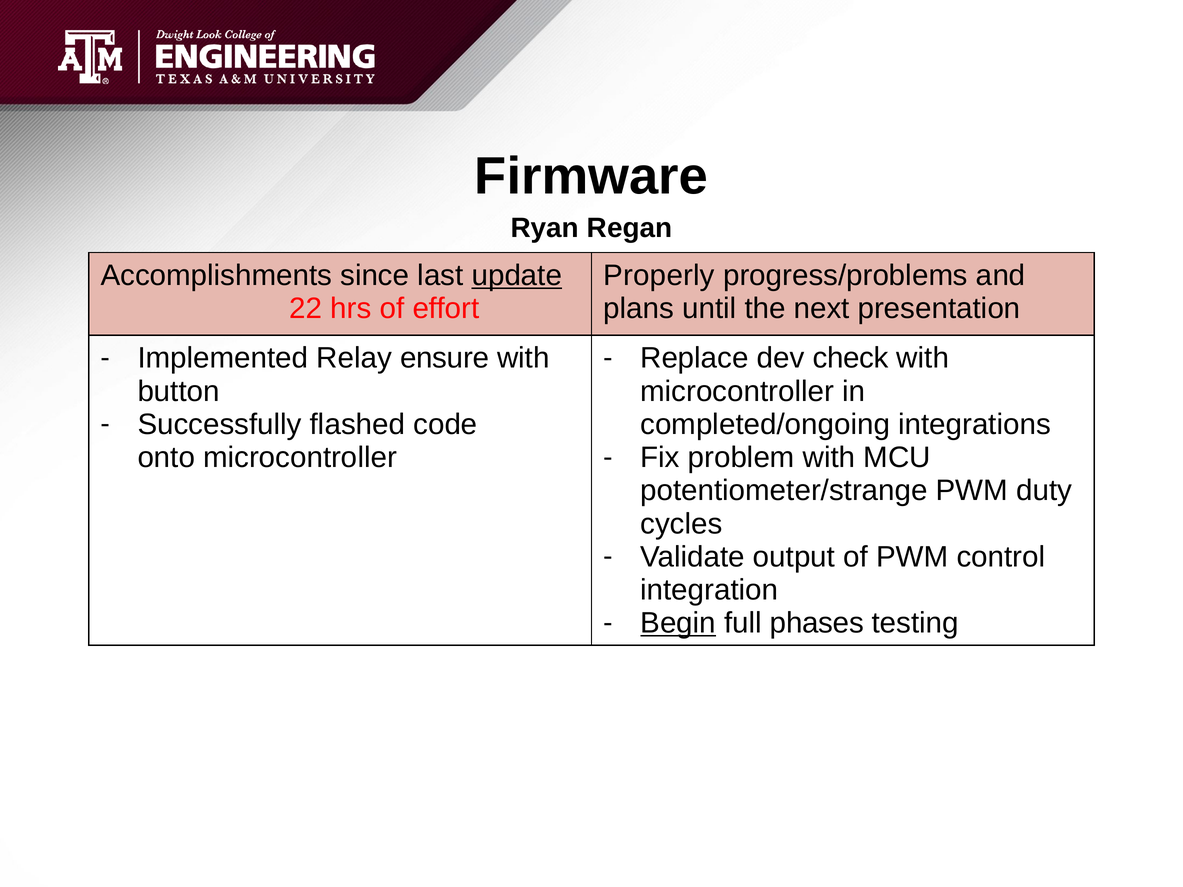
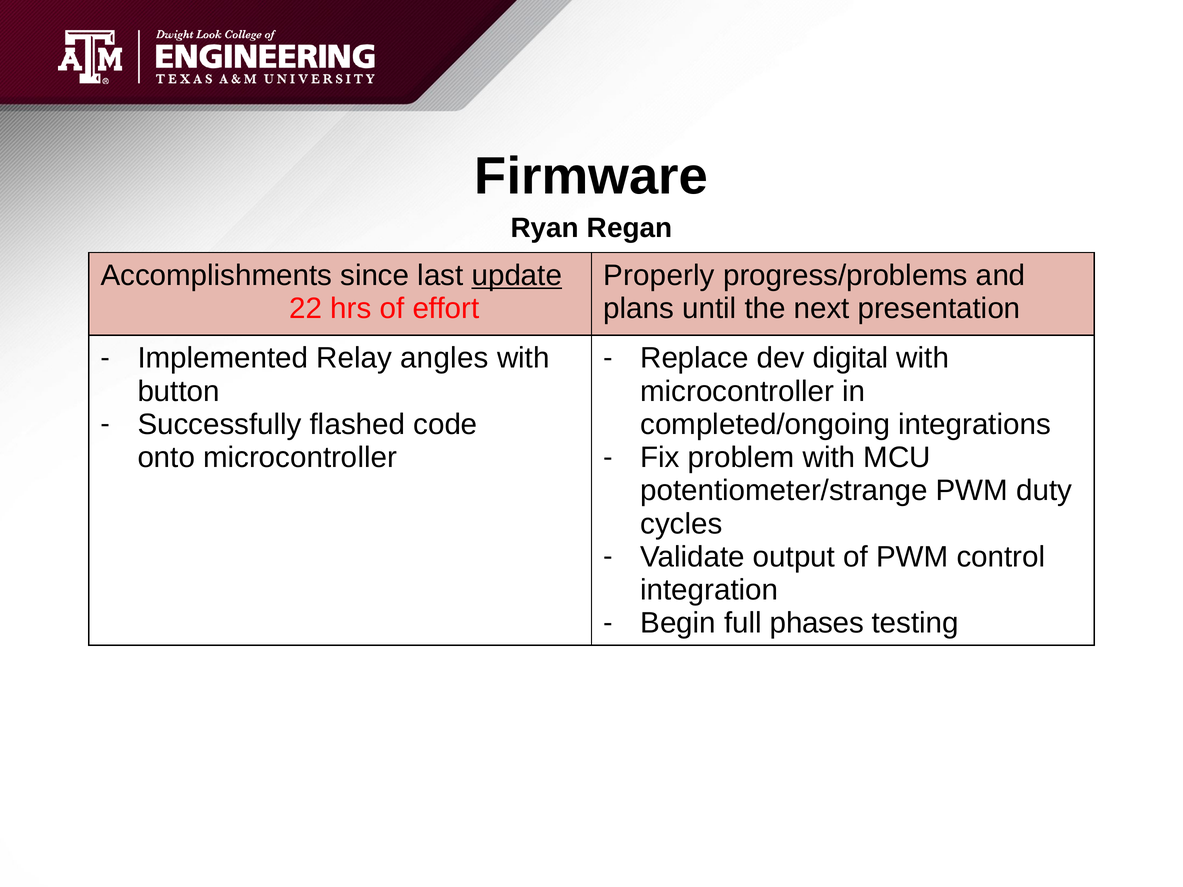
ensure: ensure -> angles (444, 358)
check: check -> digital (851, 358)
Begin underline: present -> none (678, 623)
